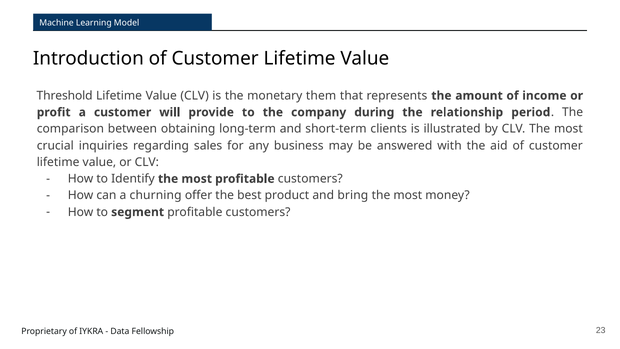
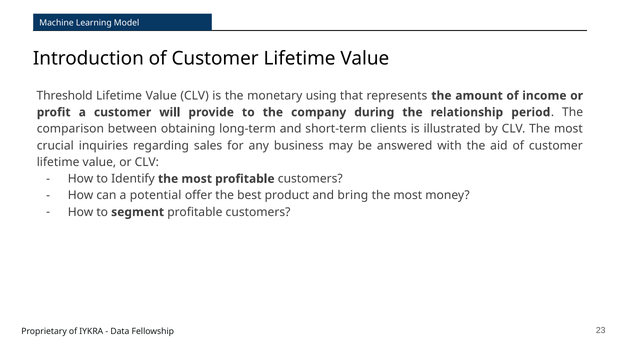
them: them -> using (321, 96)
churning: churning -> potential (156, 195)
